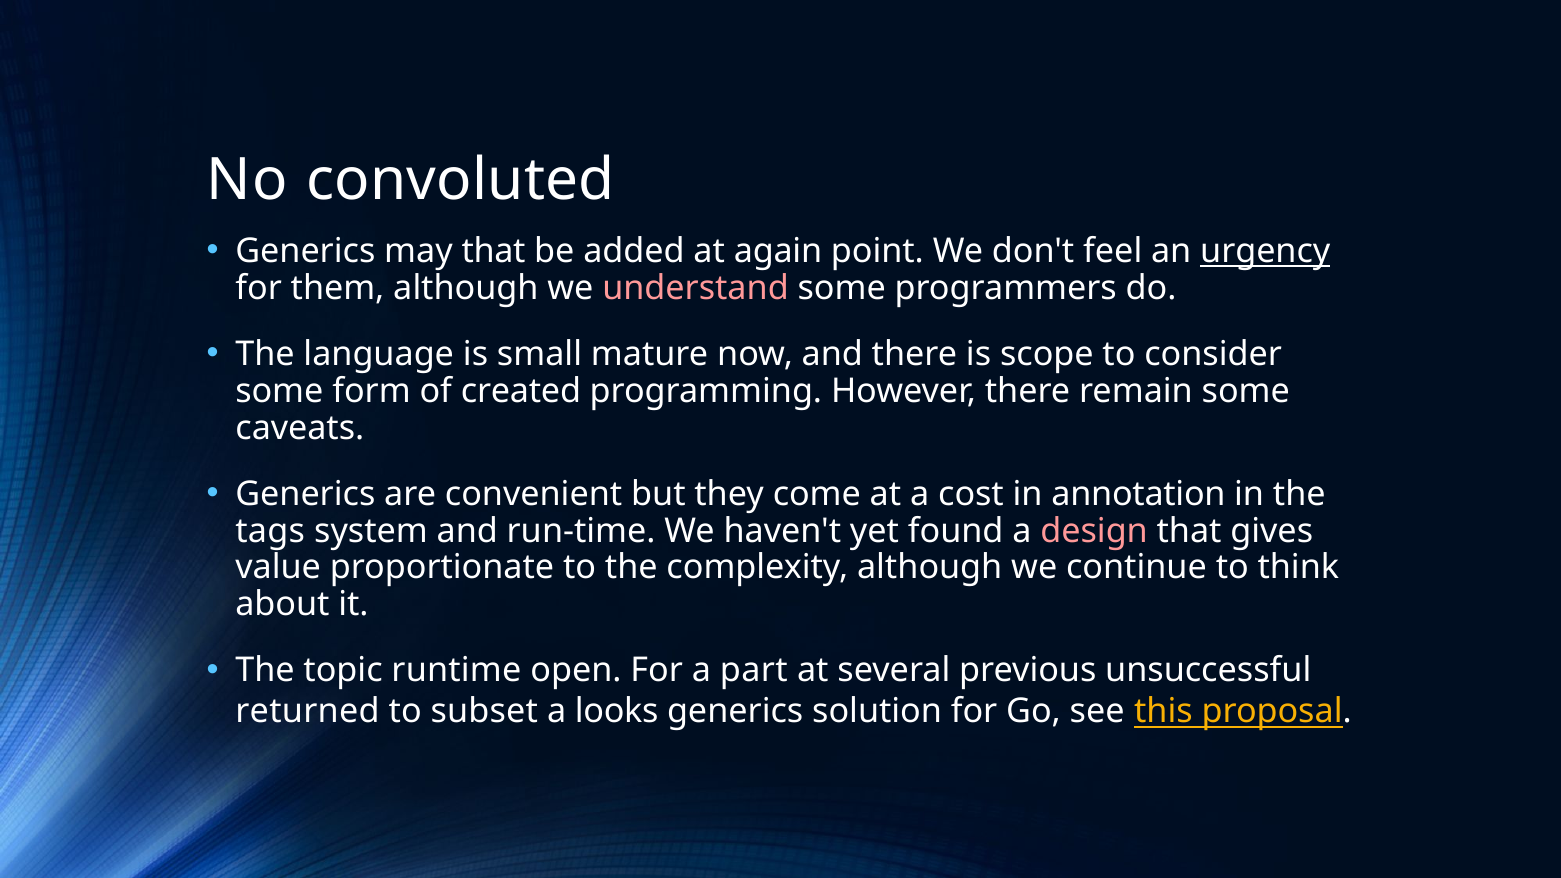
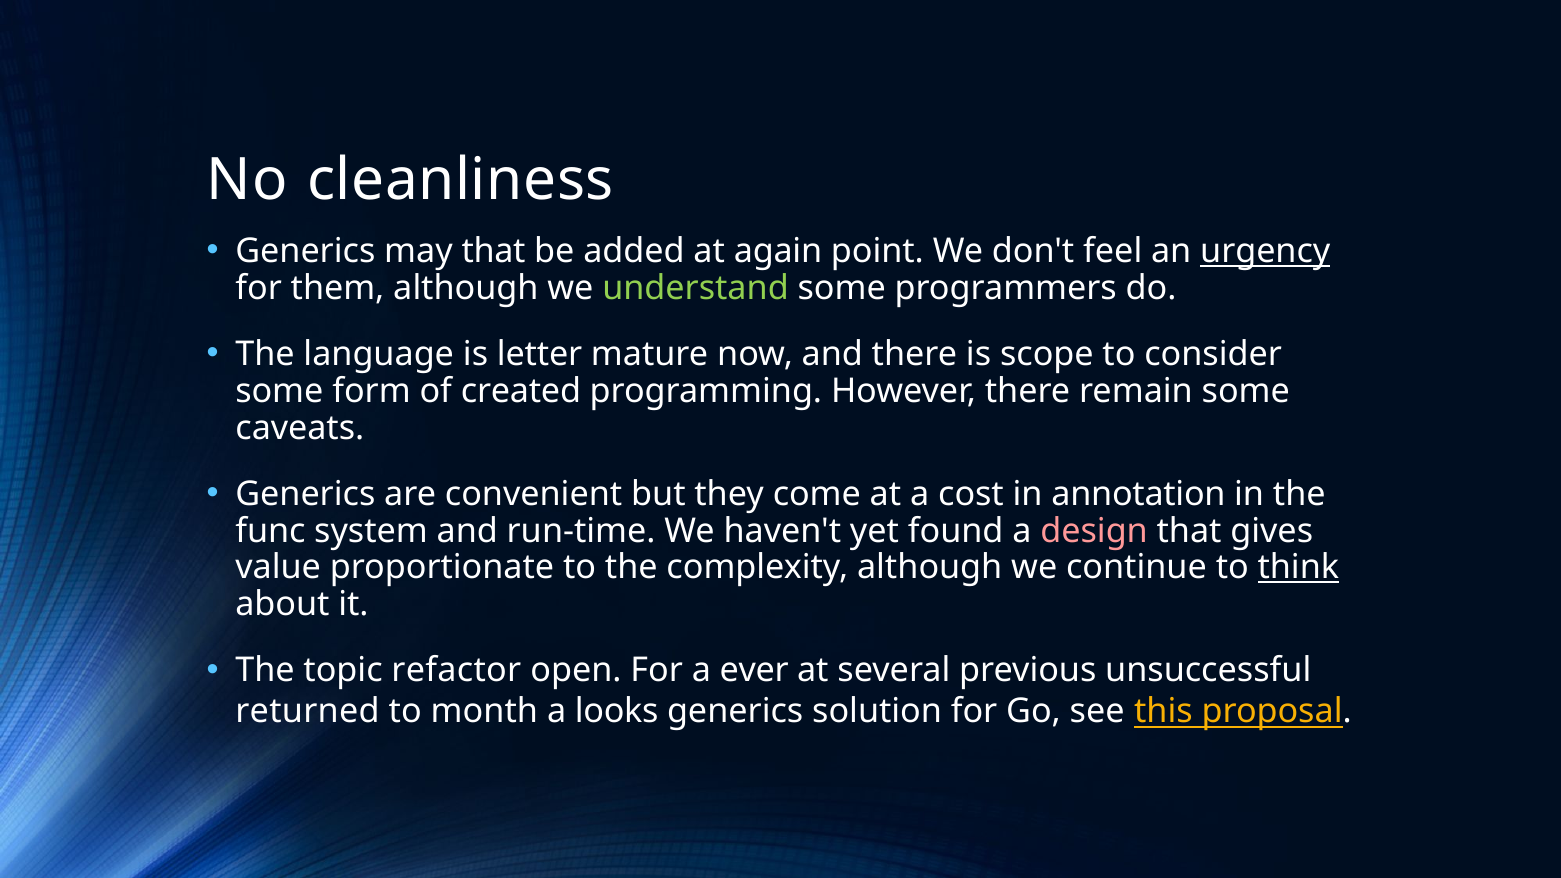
convoluted: convoluted -> cleanliness (460, 180)
understand colour: pink -> light green (696, 288)
small: small -> letter (540, 354)
tags: tags -> func (270, 531)
think underline: none -> present (1298, 568)
runtime: runtime -> refactor (456, 671)
part: part -> ever (754, 671)
subset: subset -> month (484, 712)
